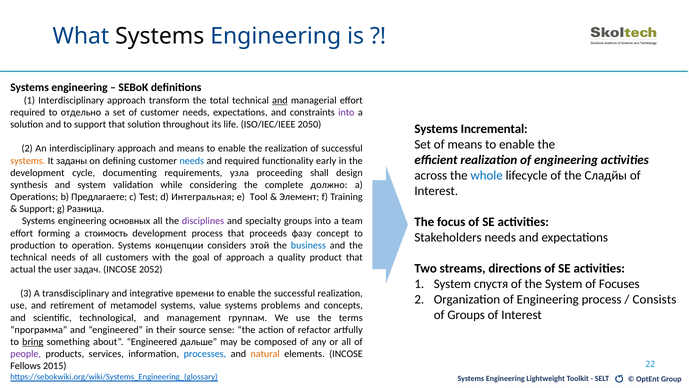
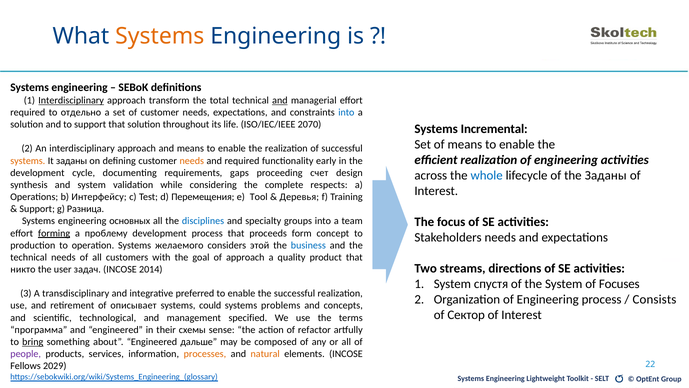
Systems colour: black -> orange (160, 36)
Interdisciplinary underline: none -> present (71, 100)
into colour: purple -> blue (346, 112)
2050: 2050 -> 2070 (309, 124)
needs colour: blue -> orange (192, 161)
узла: узла -> gaps (239, 173)
shall: shall -> счет (319, 173)
the Сладйы: Сладйы -> Заданы (606, 175)
должно: должно -> respects (329, 185)
Предлагаете: Предлагаете -> Интерфейсу (99, 197)
Интегральная: Интегральная -> Перемещения (203, 197)
Элемент: Элемент -> Деревья (299, 197)
disciplines colour: purple -> blue (203, 221)
forming underline: none -> present (54, 233)
стоимость: стоимость -> проблему (106, 233)
фазу: фазу -> form (302, 233)
концепции: концепции -> желаемого (179, 245)
actual: actual -> никто (23, 269)
2052: 2052 -> 2014 (151, 269)
времени: времени -> preferred (195, 293)
metamodel: metamodel -> описывает (134, 305)
value: value -> could (210, 305)
of Groups: Groups -> Сектор (466, 315)
группам: группам -> specified (248, 317)
source: source -> схемы (192, 329)
processes colour: blue -> orange (205, 354)
2015: 2015 -> 2029 (55, 366)
